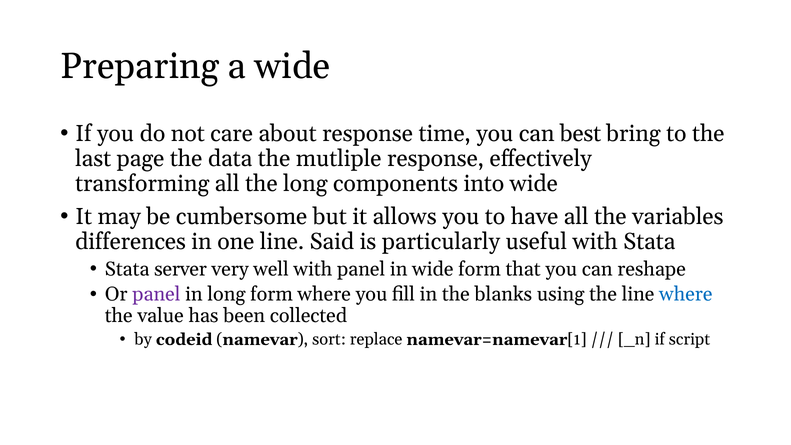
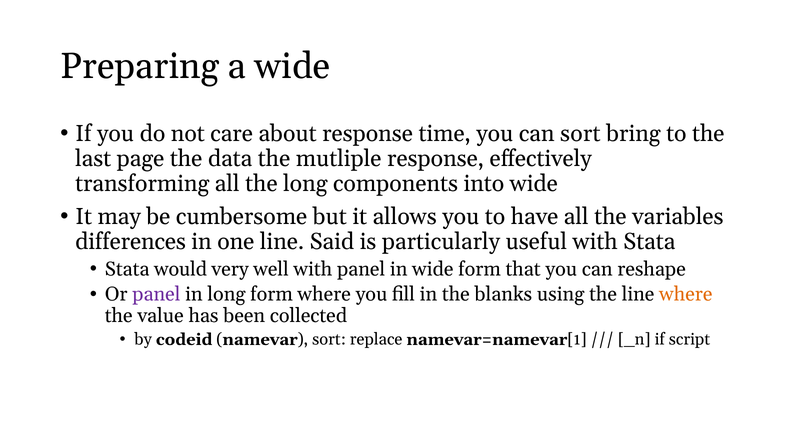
can best: best -> sort (580, 134)
server: server -> would (181, 269)
where colour: blue -> orange (686, 294)
